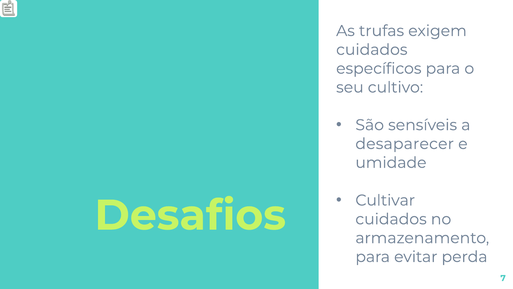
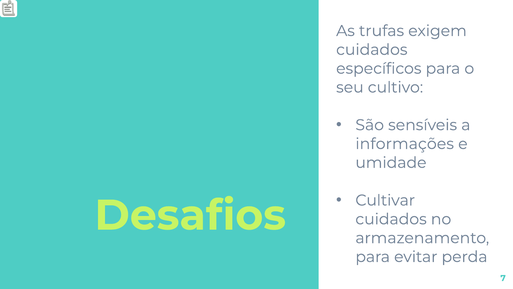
desaparecer: desaparecer -> informações (405, 144)
